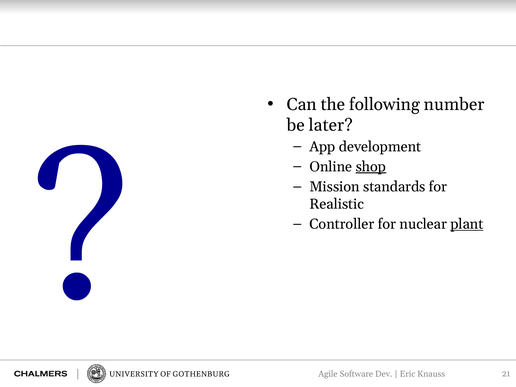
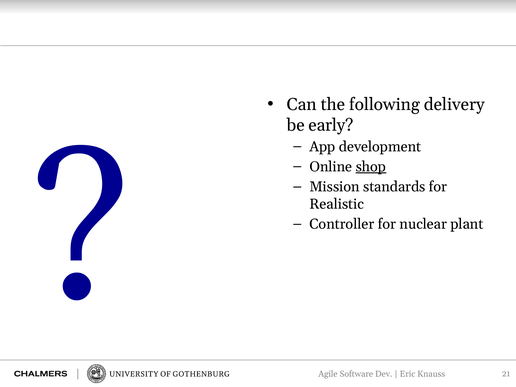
number: number -> delivery (454, 104)
later: later -> early (331, 125)
plant underline: present -> none (467, 224)
